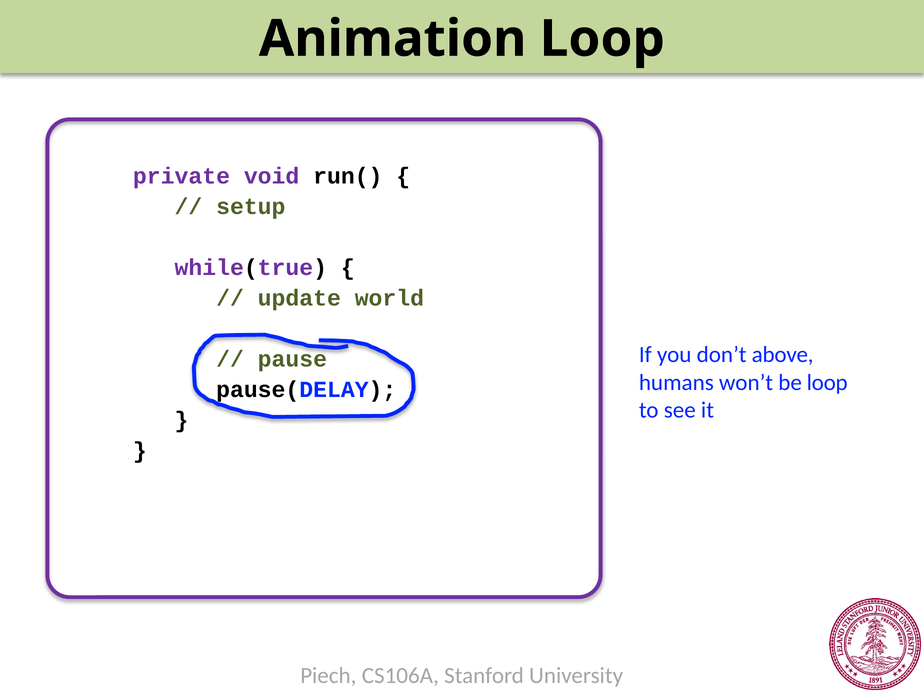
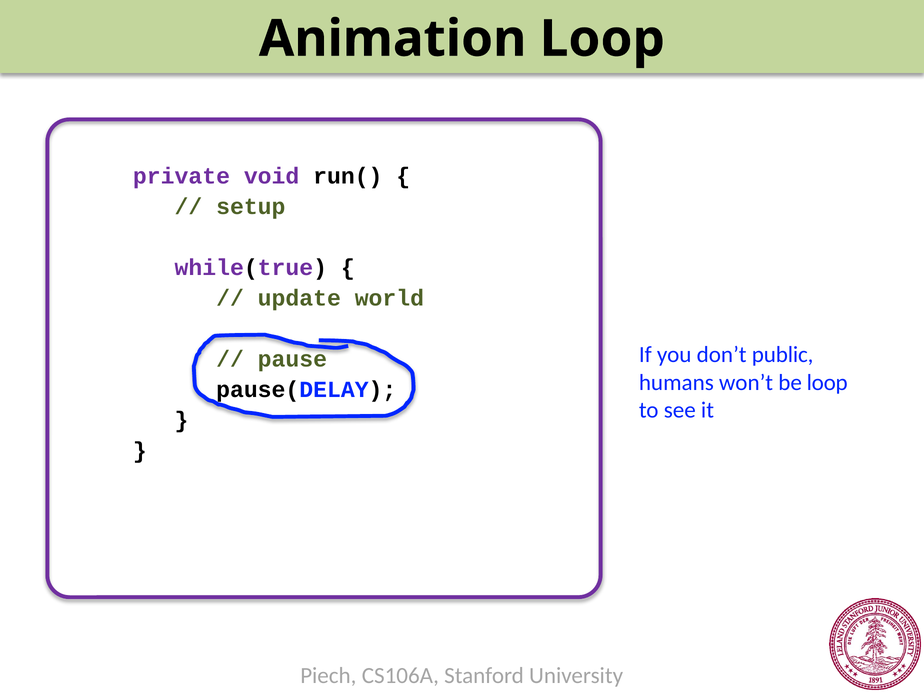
above: above -> public (783, 355)
